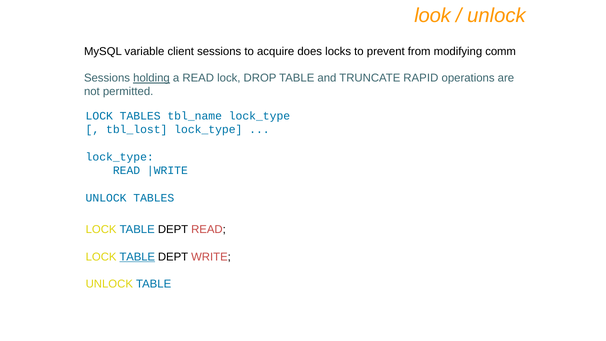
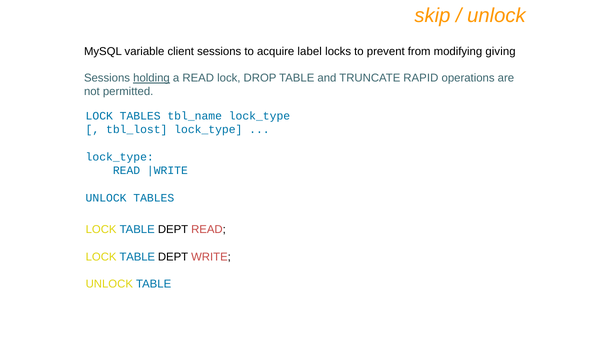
look: look -> skip (432, 16)
does: does -> label (310, 51)
comm: comm -> giving (501, 51)
TABLE underline: present -> none (137, 257)
